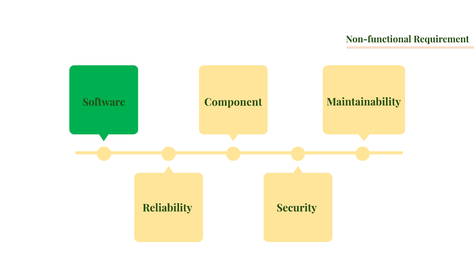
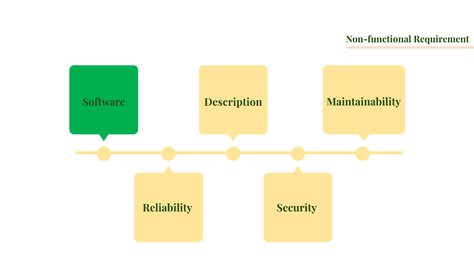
Component: Component -> Description (233, 102)
